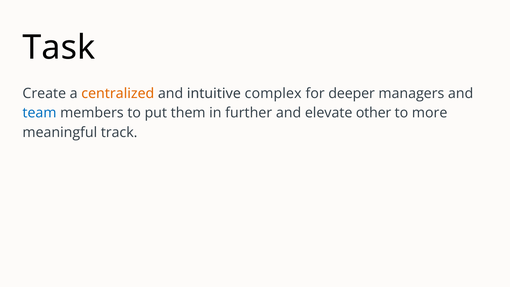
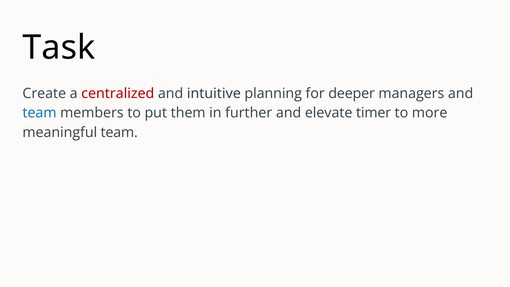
centralized colour: orange -> red (118, 93)
complex: complex -> planning (273, 93)
other: other -> timer (374, 113)
meaningful track: track -> team (119, 132)
